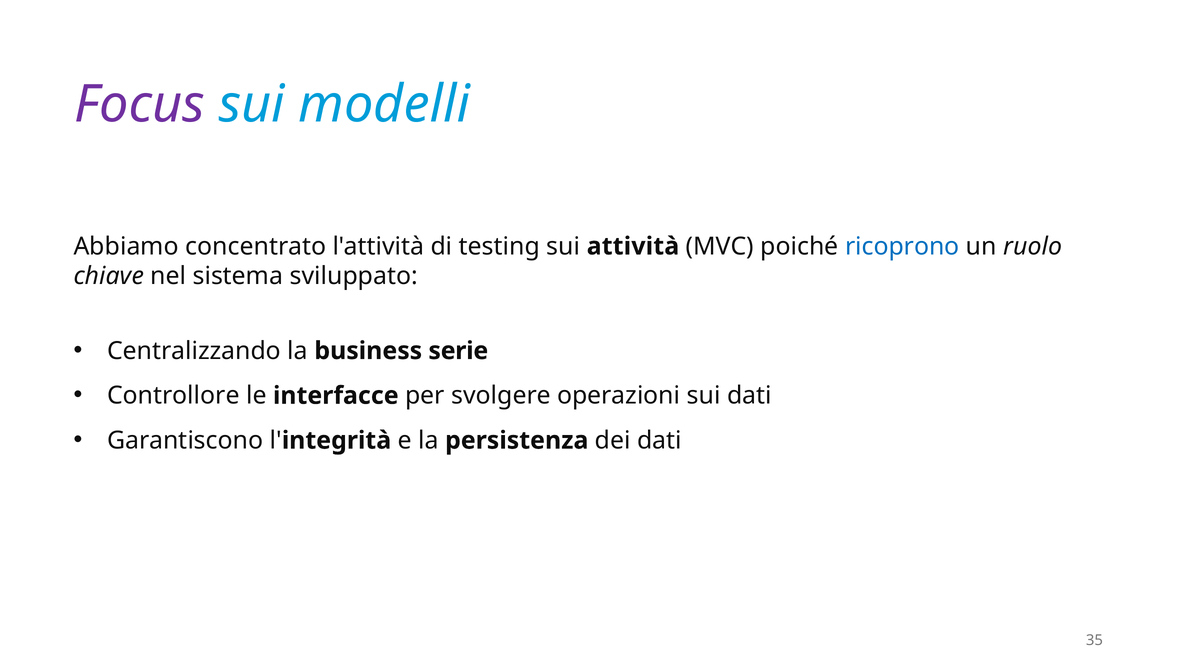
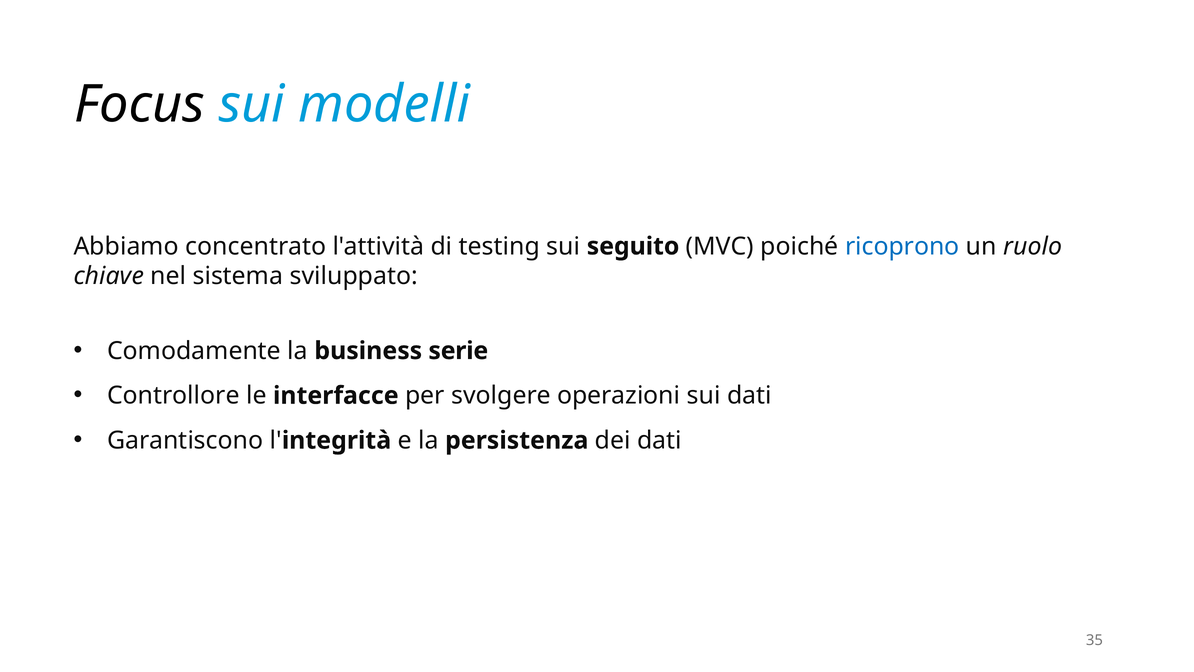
Focus colour: purple -> black (140, 104)
attività: attività -> seguito (633, 246)
Centralizzando: Centralizzando -> Comodamente (194, 351)
